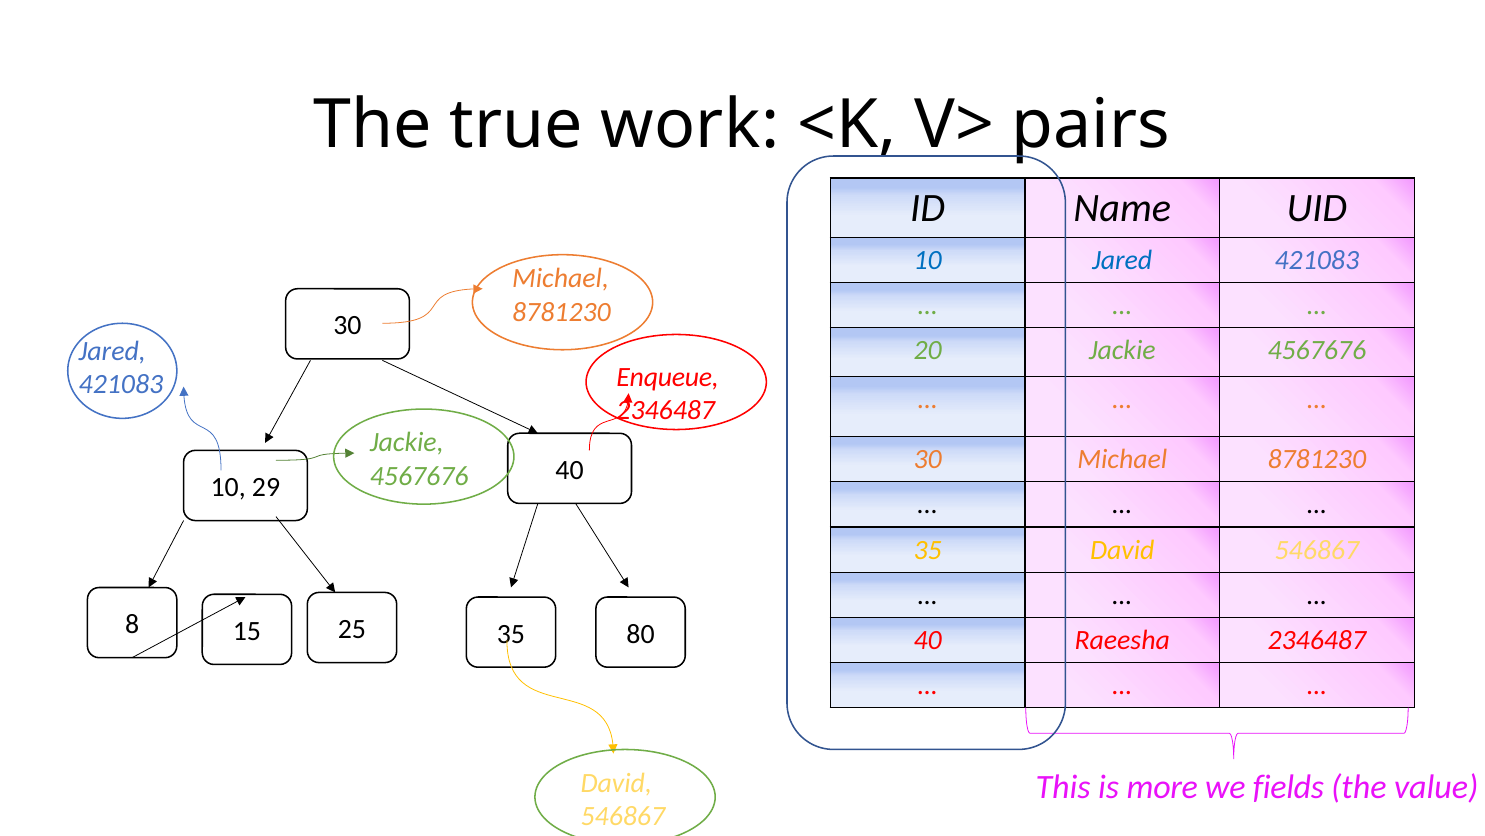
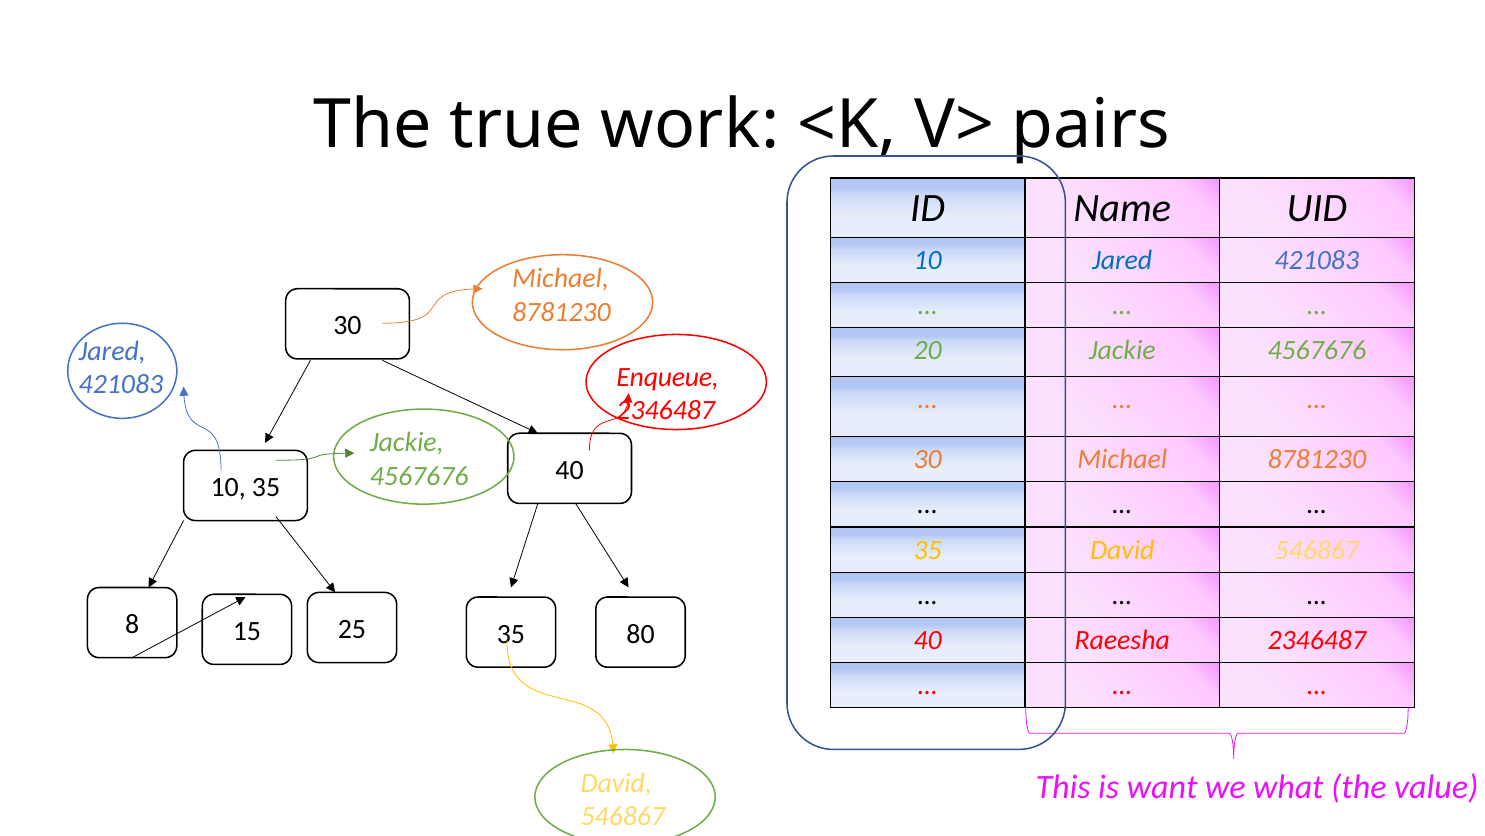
10 29: 29 -> 35 (266, 487)
more: more -> want (1162, 786)
fields: fields -> what (1288, 786)
